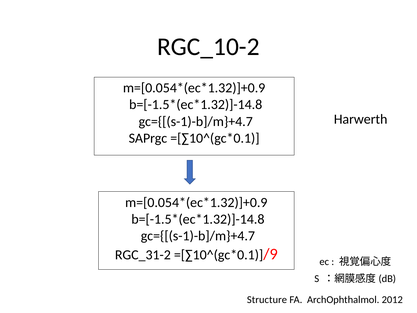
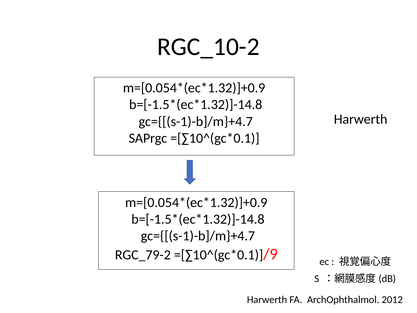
RGC_31-2: RGC_31-2 -> RGC_79-2 (143, 255)
Structure: Structure -> Harwerth (267, 300)
